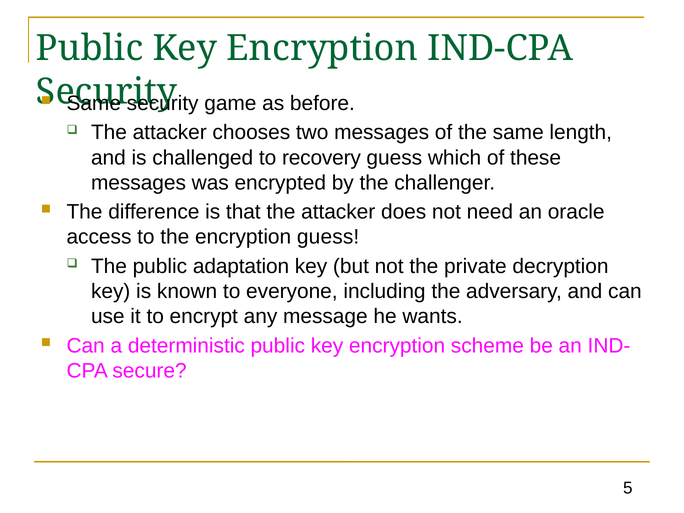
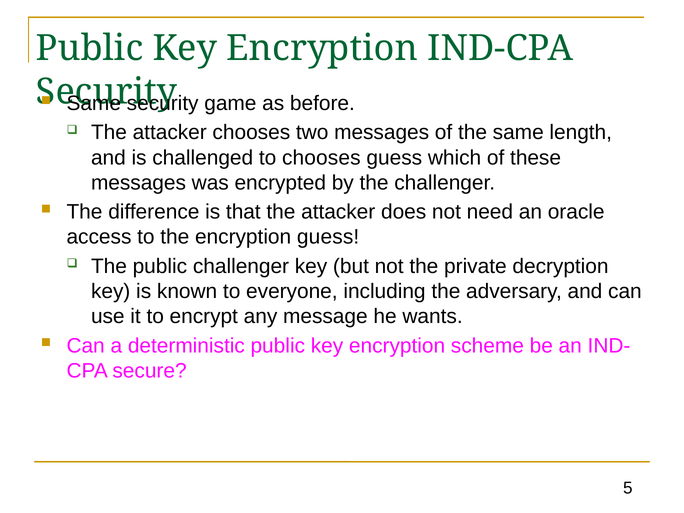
to recovery: recovery -> chooses (321, 158)
public adaptation: adaptation -> challenger (241, 266)
